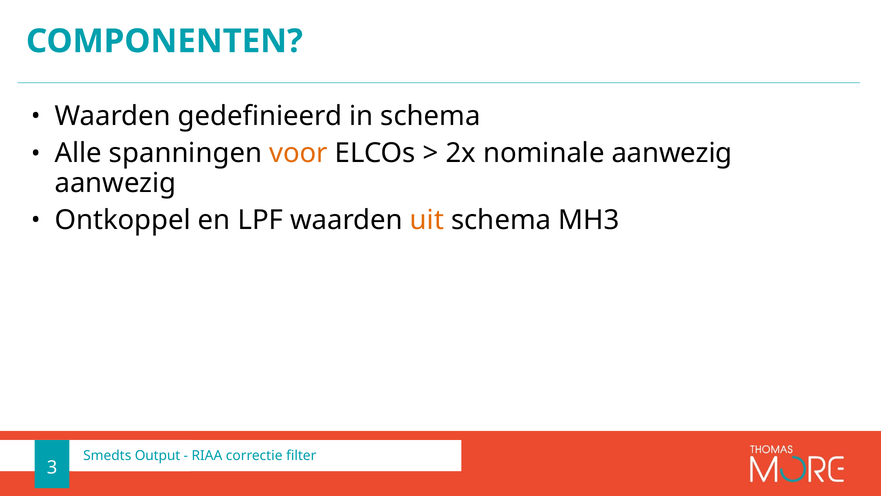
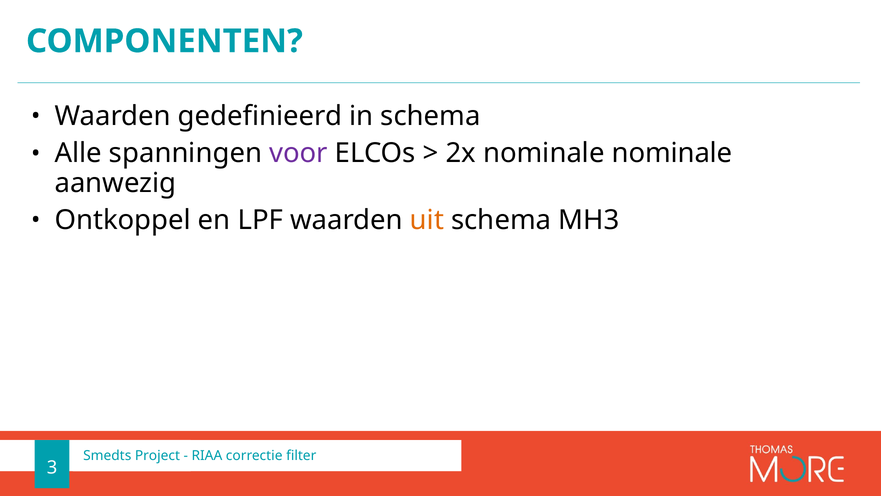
voor colour: orange -> purple (298, 153)
nominale aanwezig: aanwezig -> nominale (672, 153)
Output: Output -> Project (157, 455)
